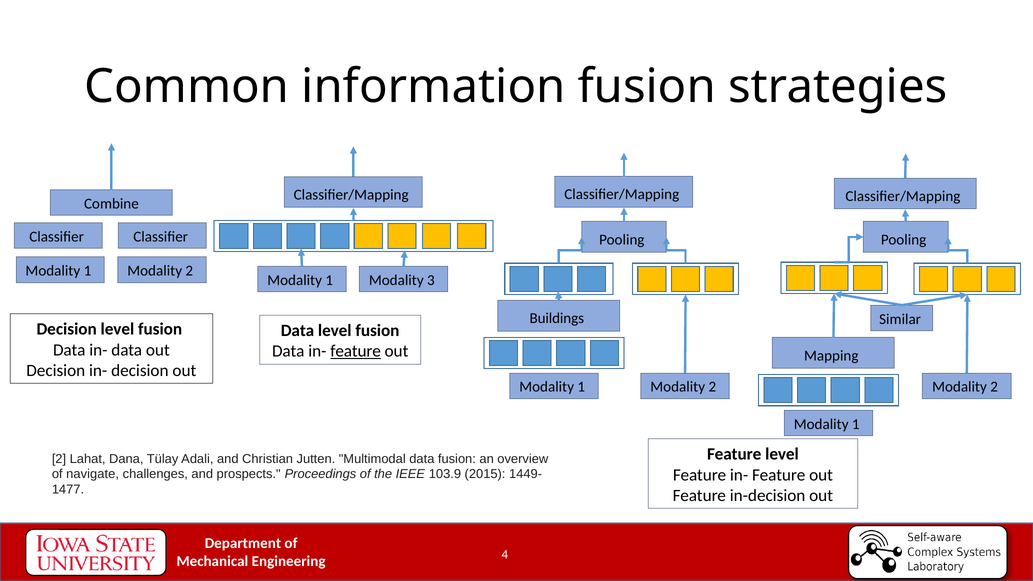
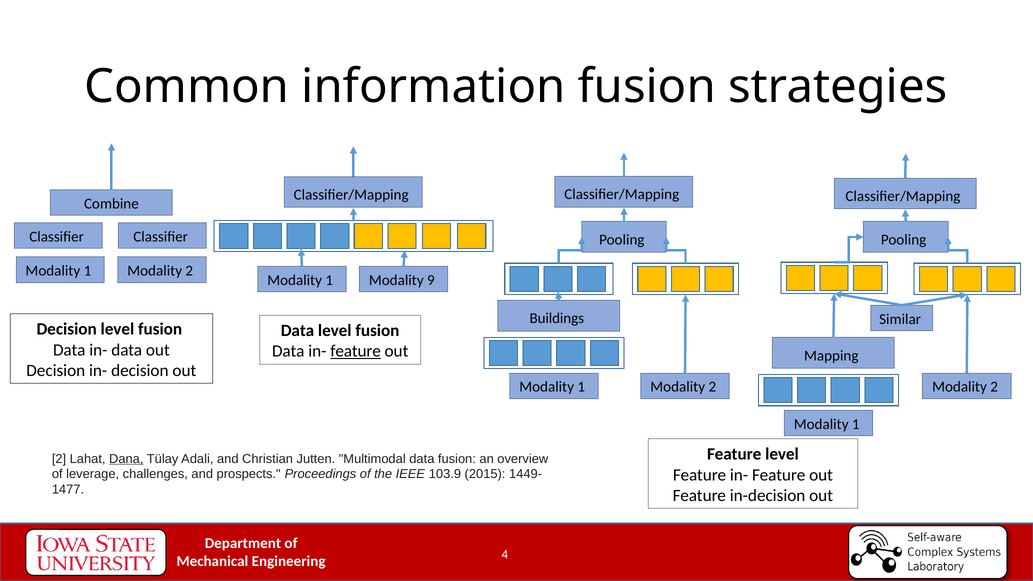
3: 3 -> 9 (431, 280)
Dana underline: none -> present (126, 459)
navigate: navigate -> leverage (93, 474)
